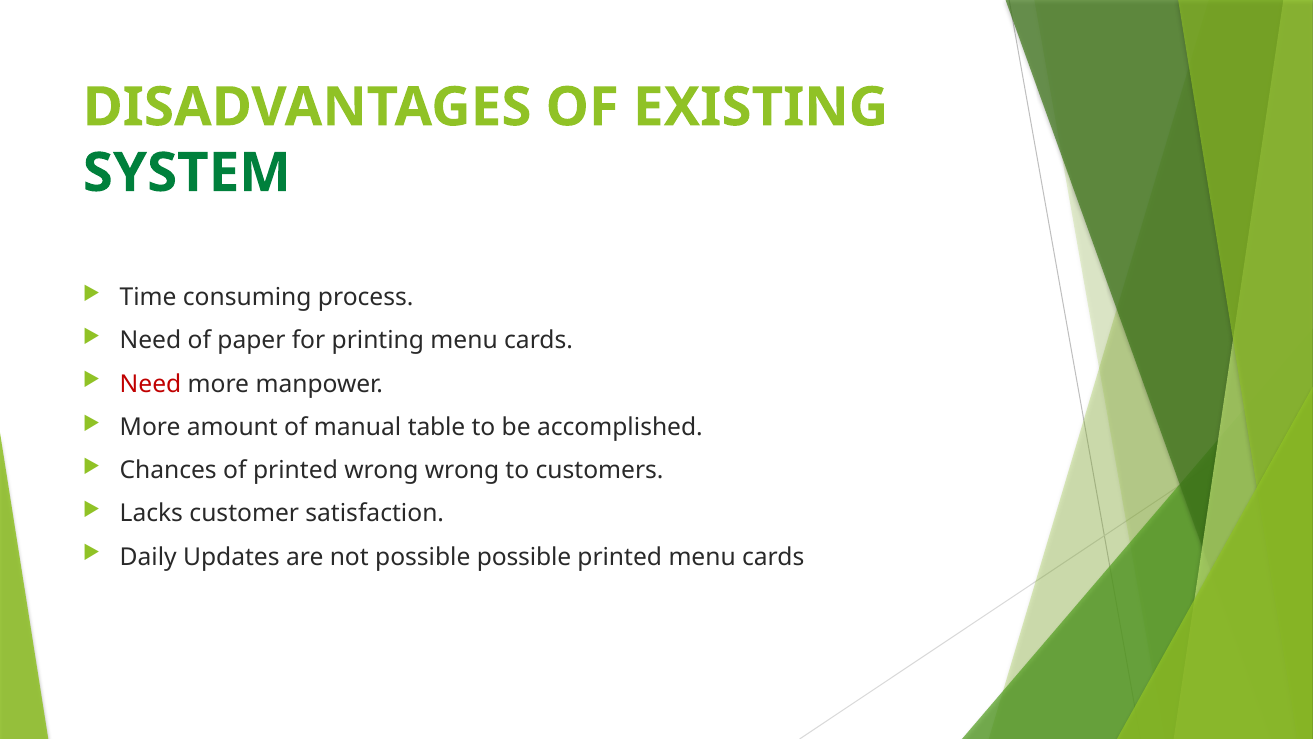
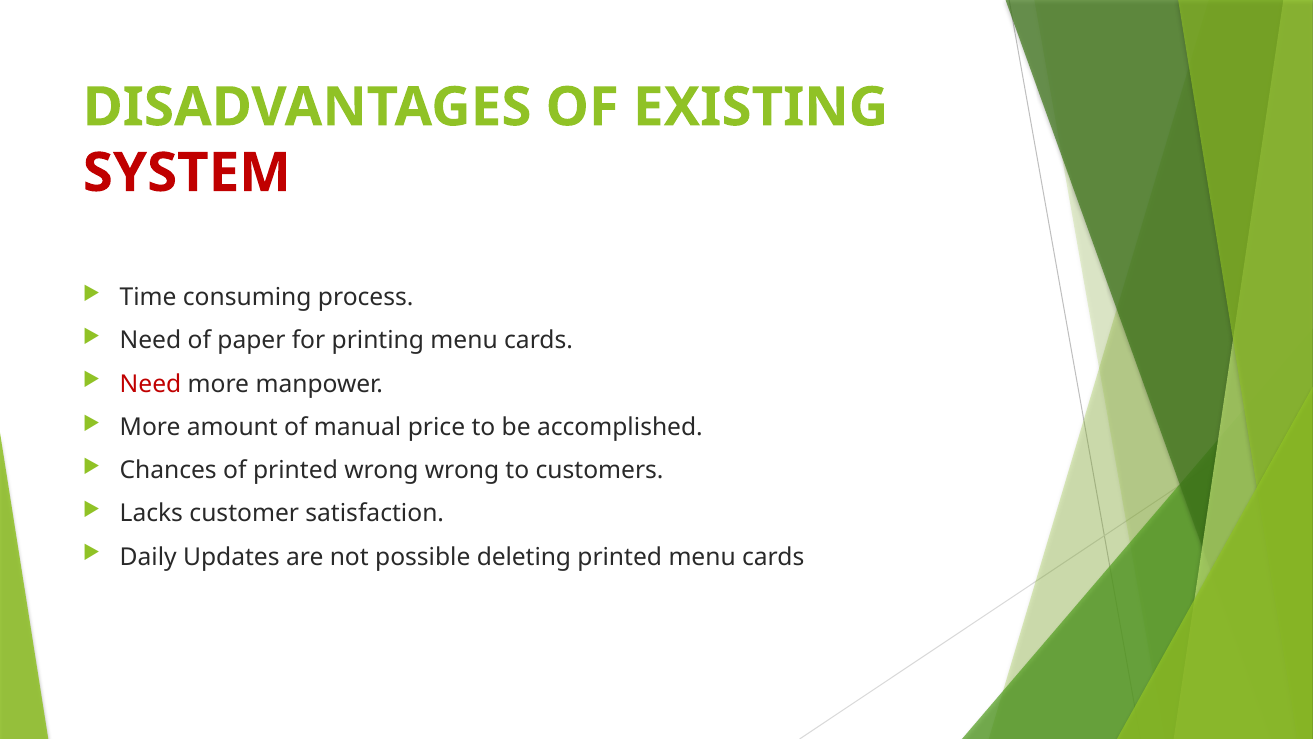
SYSTEM colour: green -> red (187, 173)
table: table -> price (436, 427)
possible possible: possible -> deleting (524, 557)
